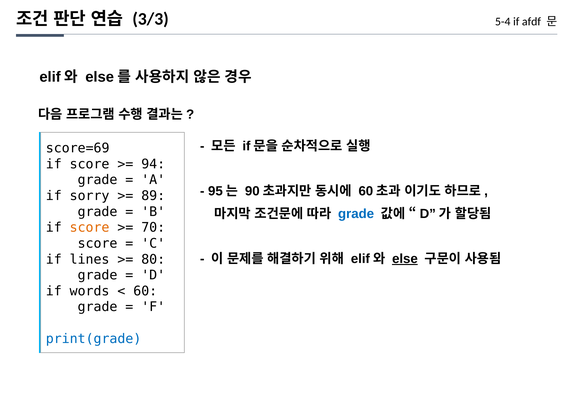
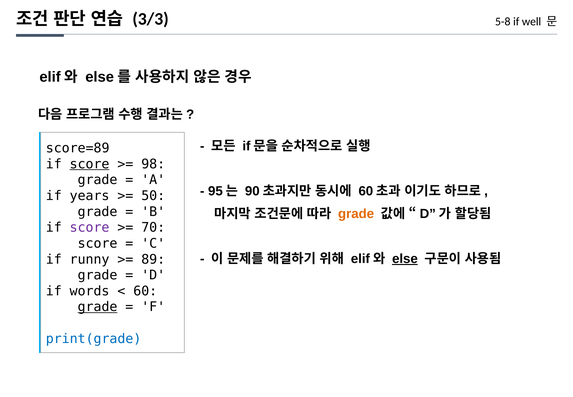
5-4: 5-4 -> 5-8 (503, 22)
afdf: afdf -> well (532, 22)
score=69: score=69 -> score=89 (78, 148)
score underline: none -> present (90, 164)
94: 94 -> 98 (153, 164)
sorry: sorry -> years (90, 196)
89: 89 -> 50 (153, 196)
grade colour: blue -> orange (356, 214)
score colour: orange -> purple (90, 227)
lines: lines -> runny (90, 259)
80: 80 -> 89 (153, 259)
grade underline: none -> present (98, 307)
